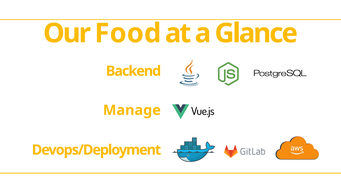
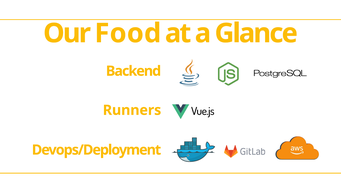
Manage: Manage -> Runners (132, 110)
